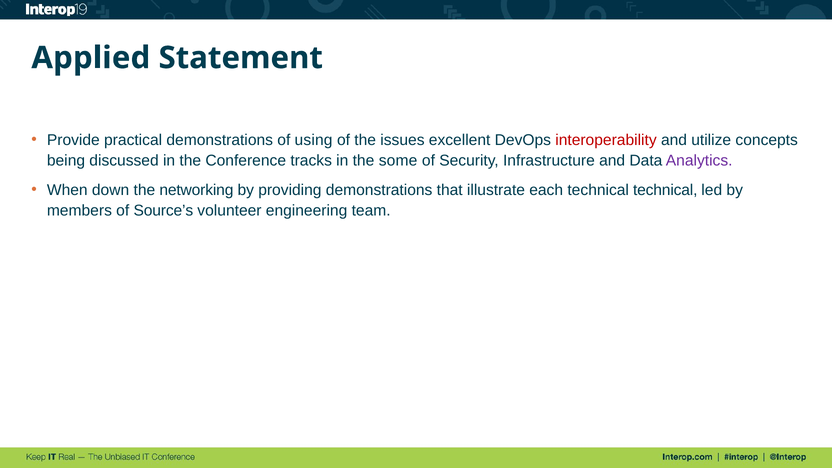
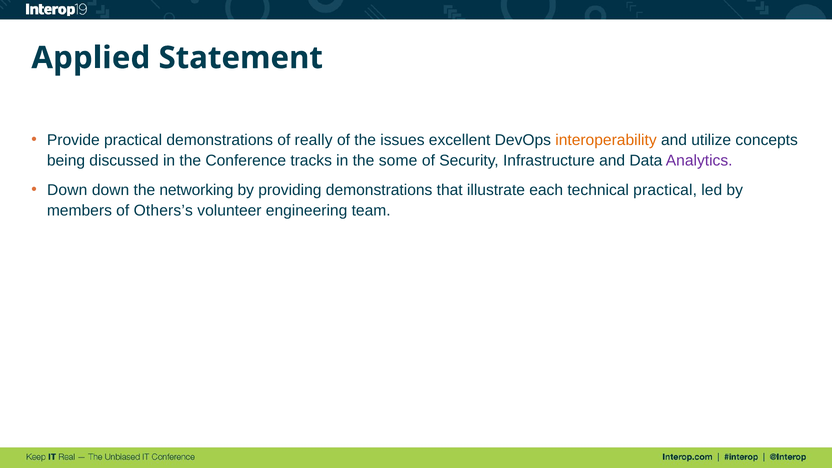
using: using -> really (314, 140)
interoperability colour: red -> orange (606, 140)
When: When -> Down (67, 190)
technical technical: technical -> practical (665, 190)
Source’s: Source’s -> Others’s (163, 210)
